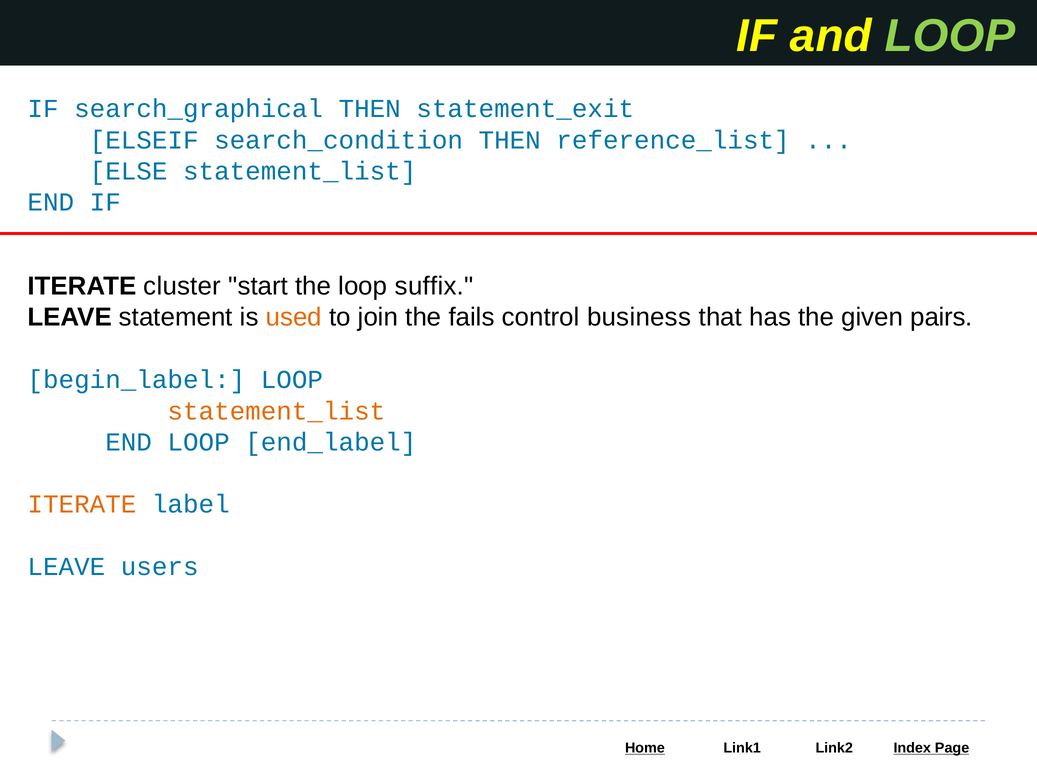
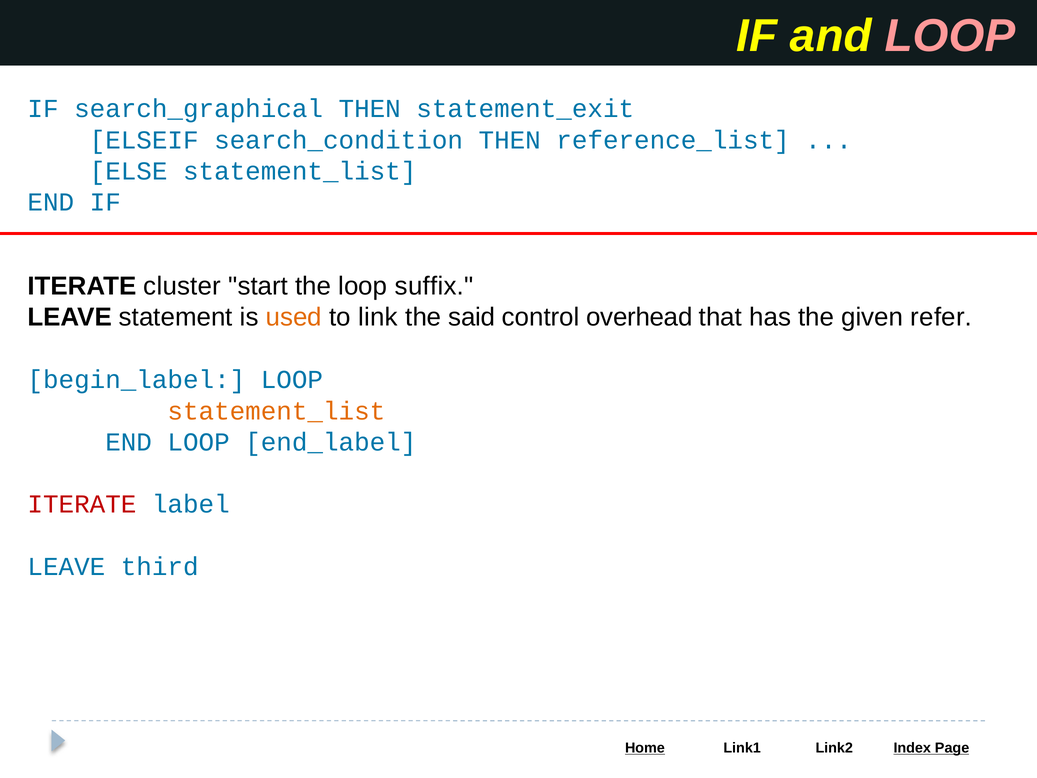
LOOP colour: light green -> pink (950, 36)
join: join -> link (378, 317)
fails: fails -> said (472, 317)
business: business -> overhead (639, 317)
pairs: pairs -> refer (941, 317)
ITERATE colour: orange -> red (82, 504)
users: users -> third (160, 566)
